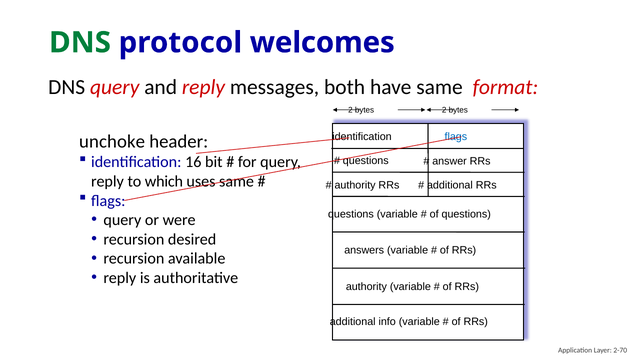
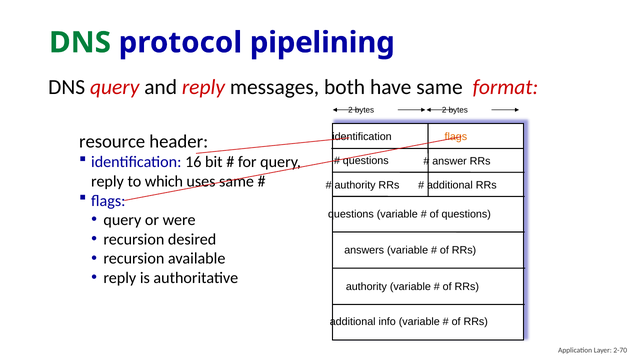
welcomes: welcomes -> pipelining (322, 43)
flags colour: blue -> orange (456, 137)
unchoke: unchoke -> resource (112, 141)
